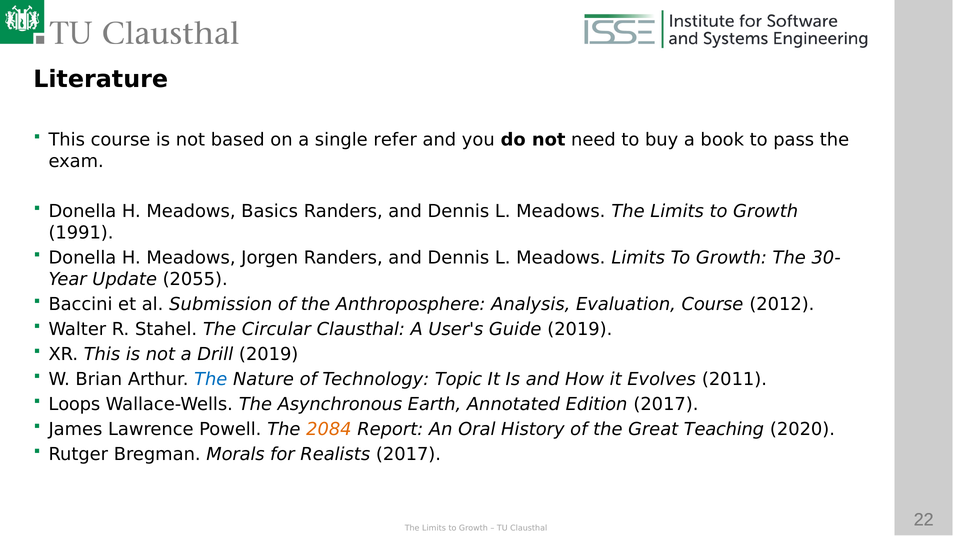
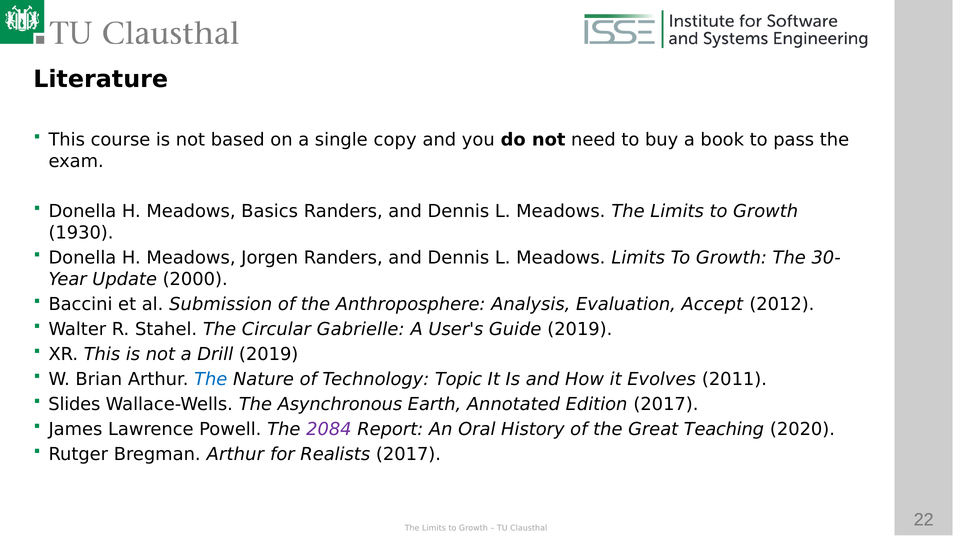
refer: refer -> copy (395, 140)
1991: 1991 -> 1930 (81, 233)
2055: 2055 -> 2000 (195, 279)
Evaluation Course: Course -> Accept (712, 304)
Circular Clausthal: Clausthal -> Gabrielle (361, 329)
Loops: Loops -> Slides (74, 404)
2084 colour: orange -> purple (329, 429)
Bregman Morals: Morals -> Arthur (235, 454)
